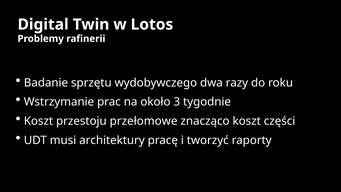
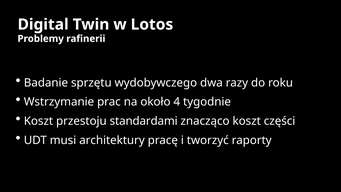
3: 3 -> 4 (177, 102)
przełomowe: przełomowe -> standardami (144, 121)
